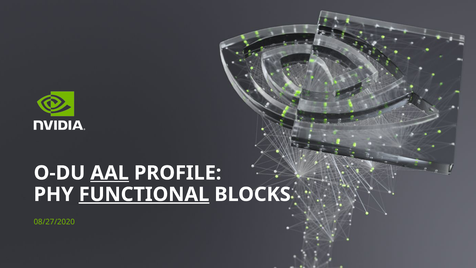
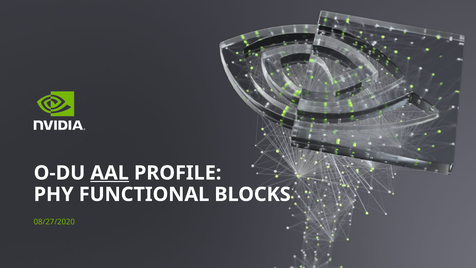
FUNCTIONAL underline: present -> none (144, 194)
